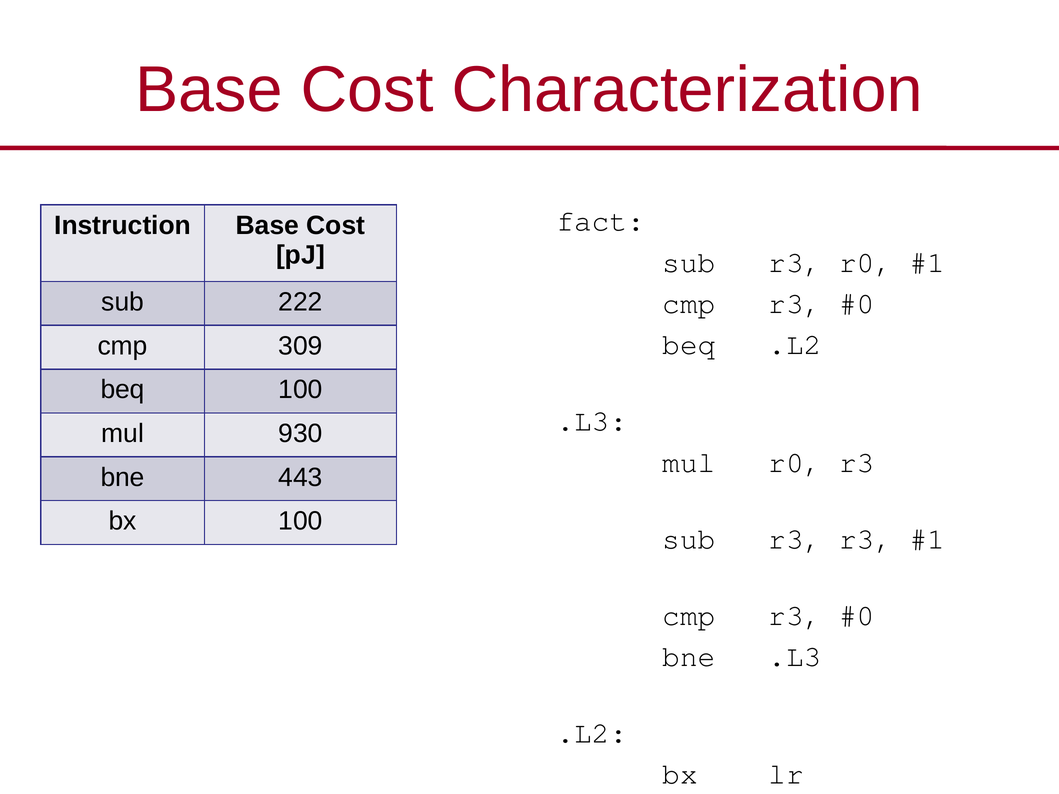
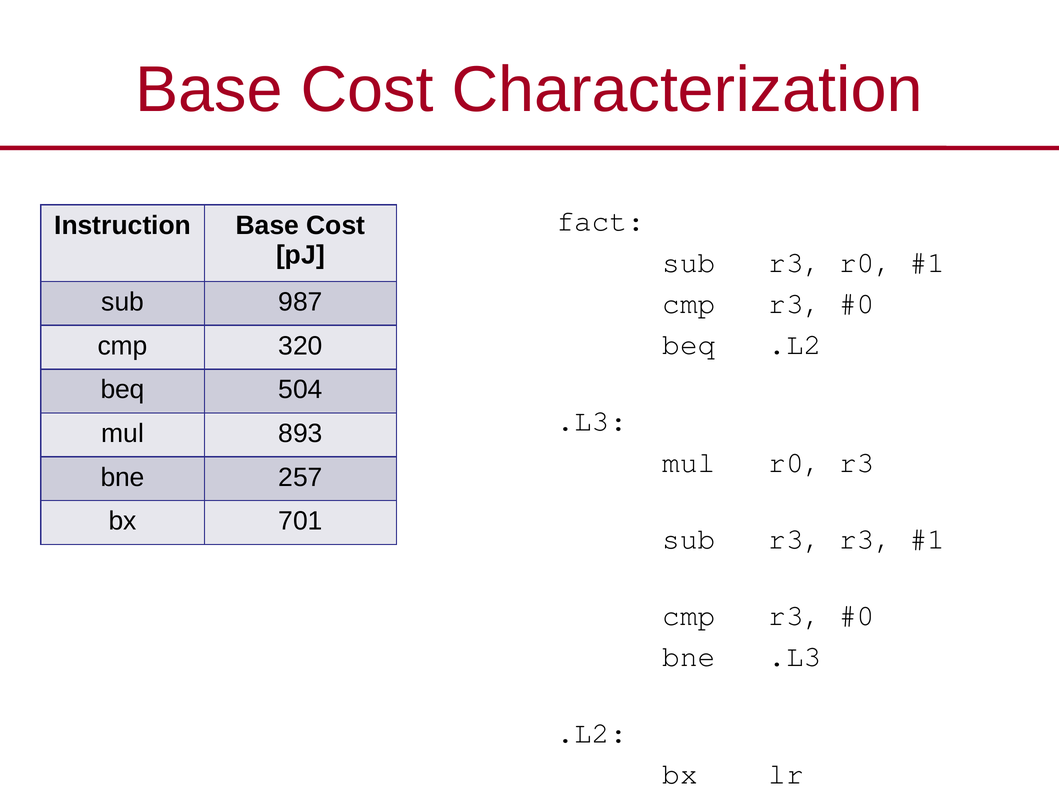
222: 222 -> 987 (301, 302)
309: 309 -> 320 (301, 346)
beq 100: 100 -> 504 (301, 390)
930: 930 -> 893 (301, 434)
443: 443 -> 257 (301, 477)
bx 100: 100 -> 701 (301, 521)
